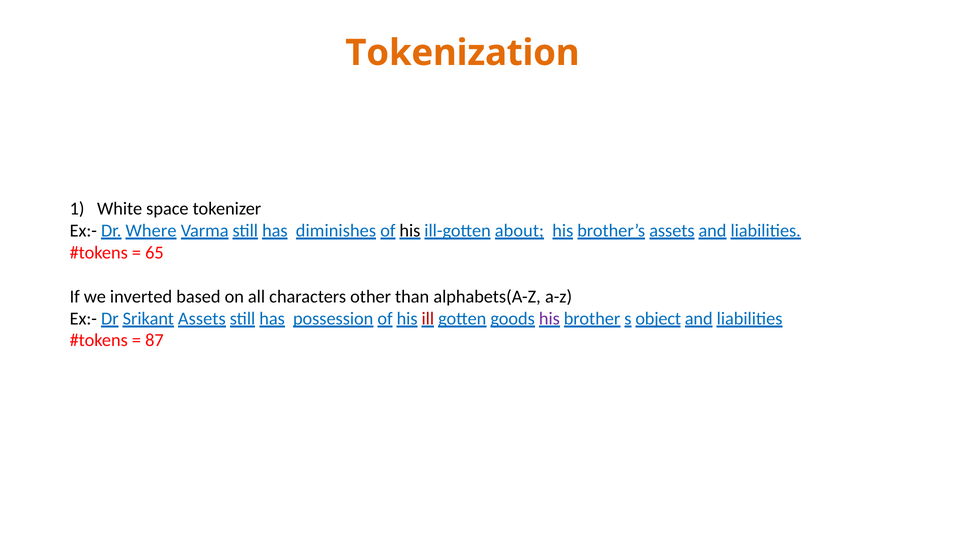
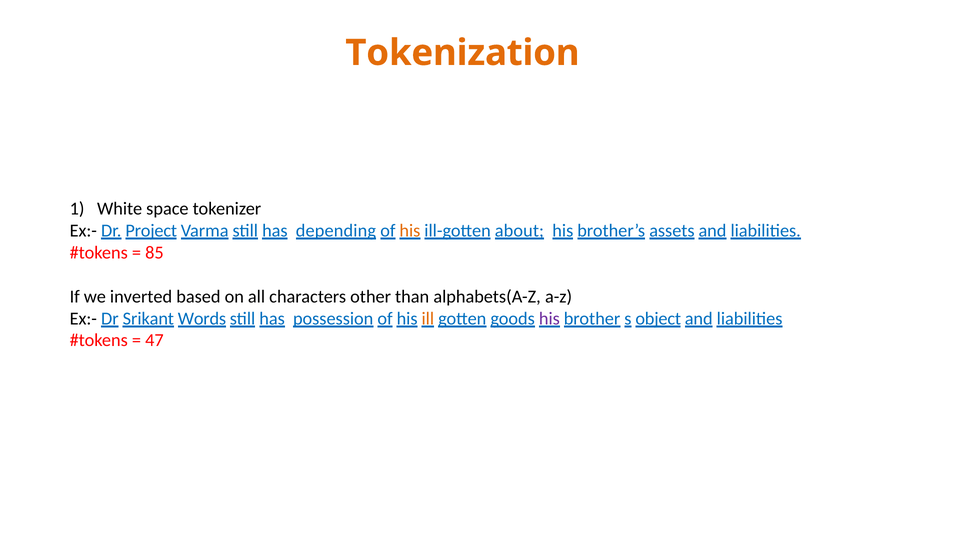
Where: Where -> Project (151, 231)
diminishes: diminishes -> depending (336, 231)
his colour: black -> orange (410, 231)
65: 65 -> 85 (154, 253)
Srikant Assets: Assets -> Words (202, 318)
ill colour: red -> orange (428, 318)
87: 87 -> 47 (154, 340)
